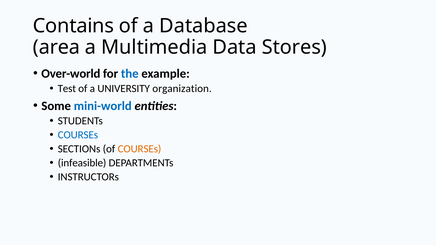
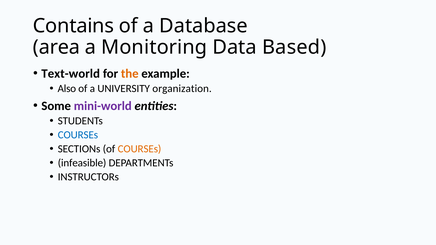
Multimedia: Multimedia -> Monitoring (154, 47)
Stores: Stores -> Based (294, 47)
Over-world: Over-world -> Text-world (71, 74)
the colour: blue -> orange (130, 74)
Test: Test -> Also (67, 89)
mini-world colour: blue -> purple (103, 106)
